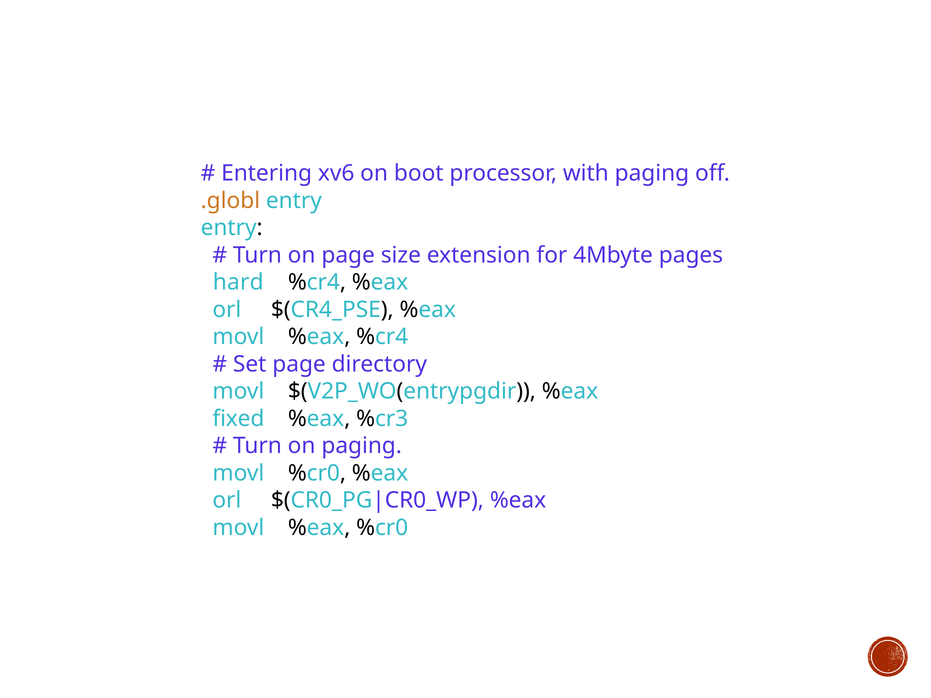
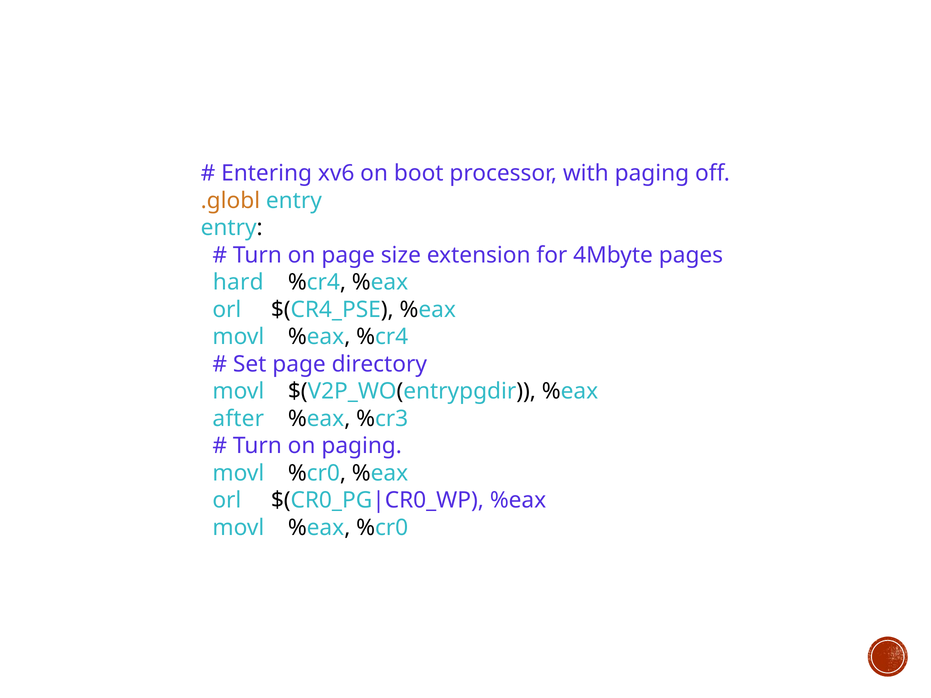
fixed: fixed -> after (238, 419)
